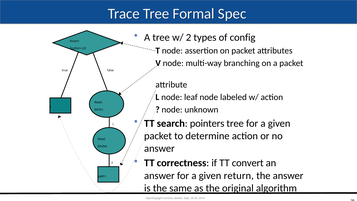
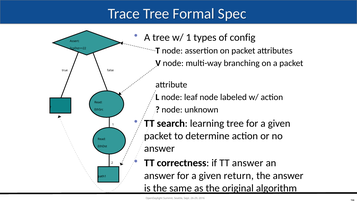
w/ 2: 2 -> 1 (189, 37)
pointers: pointers -> learning (207, 123)
TT convert: convert -> answer (248, 163)
